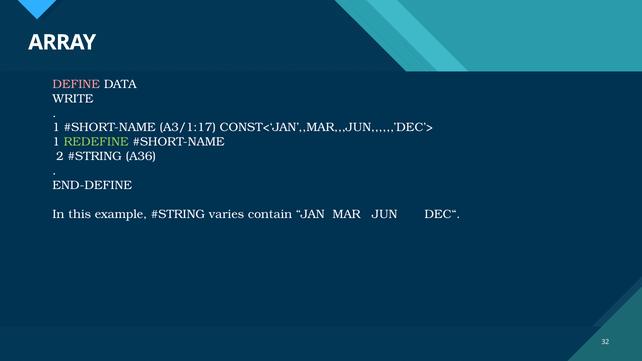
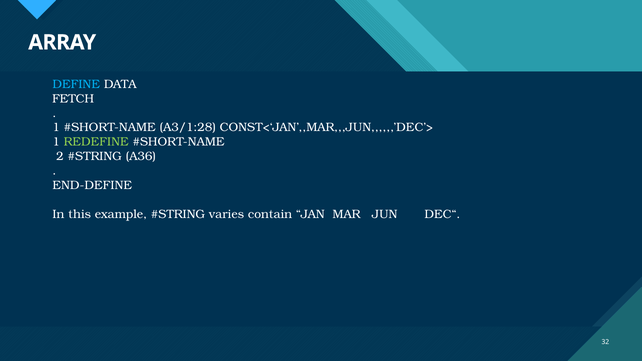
DEFINE colour: pink -> light blue (76, 84)
WRITE: WRITE -> FETCH (73, 99)
A3/1:17: A3/1:17 -> A3/1:28 (188, 128)
